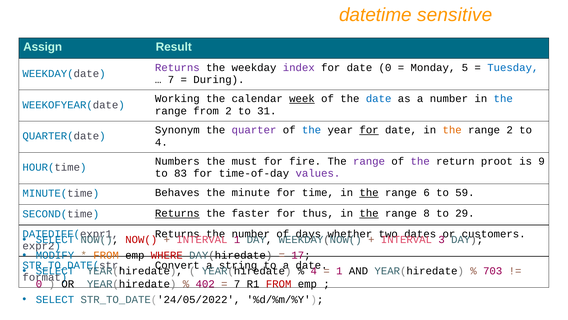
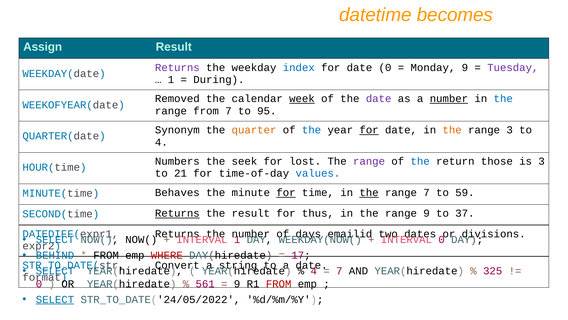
sensitive: sensitive -> becomes (455, 15)
index colour: purple -> blue (299, 67)
Monday 5: 5 -> 9 (465, 67)
Tuesday colour: blue -> purple (513, 67)
7: 7 -> 1 (171, 79)
Working: Working -> Removed (177, 99)
date colour: blue -> purple (379, 99)
number underline: none -> present (449, 99)
from 2: 2 -> 7 (228, 111)
31: 31 -> 95 (267, 111)
quarter colour: purple -> orange (254, 130)
range 2: 2 -> 3 (510, 130)
must: must -> seek (244, 161)
fire: fire -> lost (305, 161)
the colour: purple -> blue (420, 161)
proot: proot -> those (497, 161)
is 9: 9 -> 3 (542, 161)
83: 83 -> 21 (181, 173)
values colour: purple -> blue (318, 173)
for underline: none -> present (286, 192)
range 6: 6 -> 7 (427, 192)
the faster: faster -> result (251, 213)
the underline: present -> none (369, 213)
range 8: 8 -> 9 (427, 213)
29: 29 -> 37 (465, 213)
whether: whether -> emailid (350, 234)
customers: customers -> divisions (494, 234)
NOW( colour: red -> black (141, 239)
3: 3 -> 0 (442, 239)
MODIFY: MODIFY -> BEHIND (55, 255)
FROM colour: orange -> black (106, 255)
1: 1 -> 7 (339, 271)
703: 703 -> 325 (493, 271)
402: 402 -> 561 (205, 283)
7: 7 -> 9 (237, 283)
SELECT underline: none -> present (55, 299)
